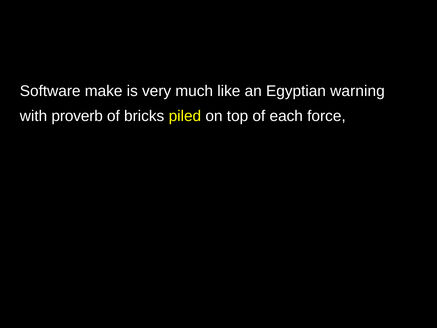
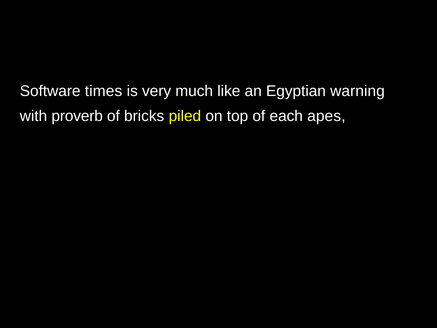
make: make -> times (104, 91)
force: force -> apes (326, 116)
